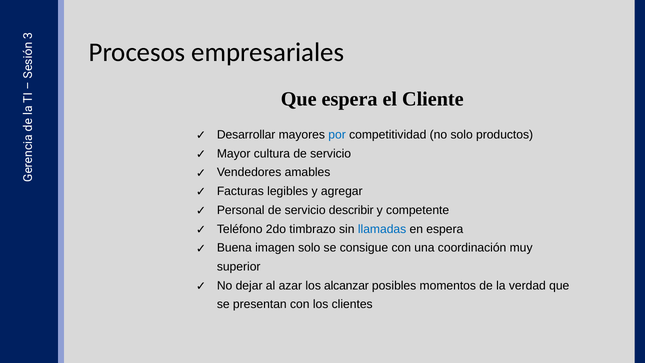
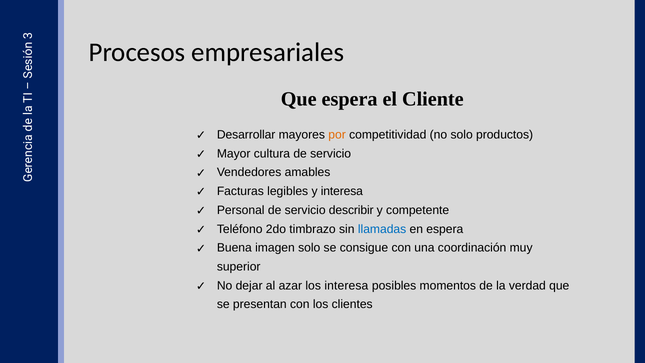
por colour: blue -> orange (337, 135)
y agregar: agregar -> interesa (342, 191)
los alcanzar: alcanzar -> interesa (346, 285)
